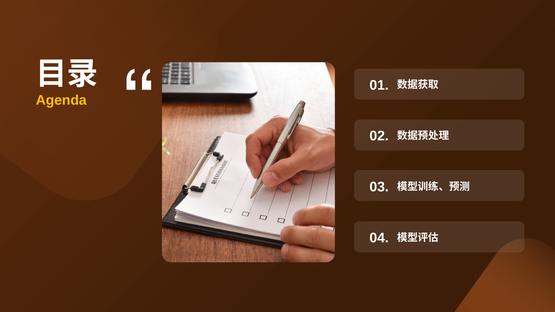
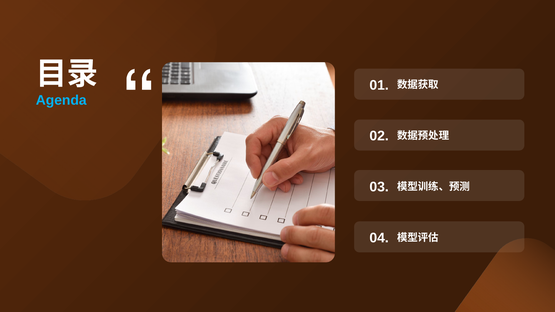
Agenda colour: yellow -> light blue (61, 100)
